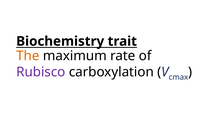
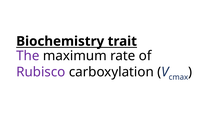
The colour: orange -> purple (28, 56)
